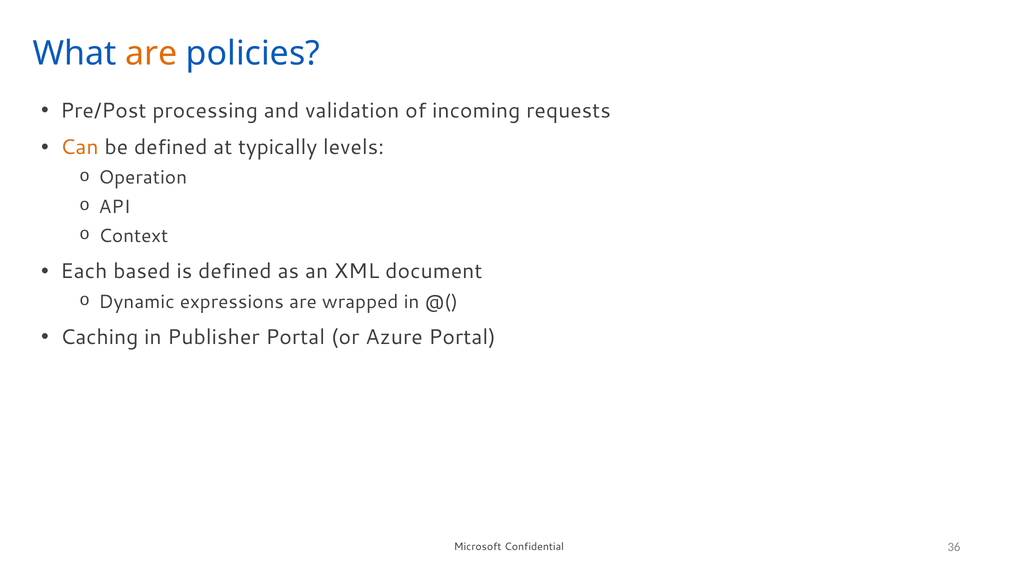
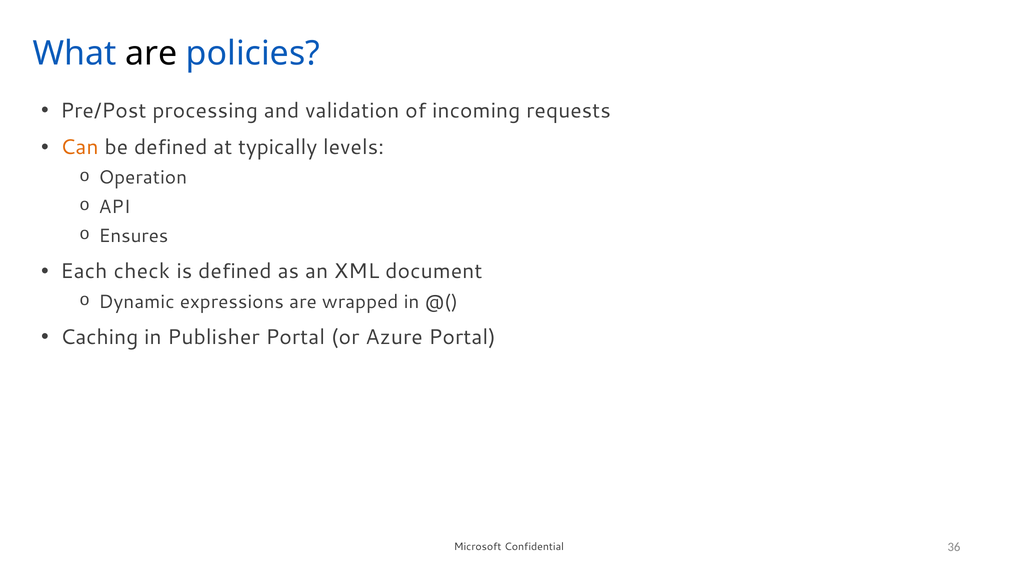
are colour: orange -> black (151, 54)
Context: Context -> Ensures (133, 236)
based: based -> check (142, 271)
